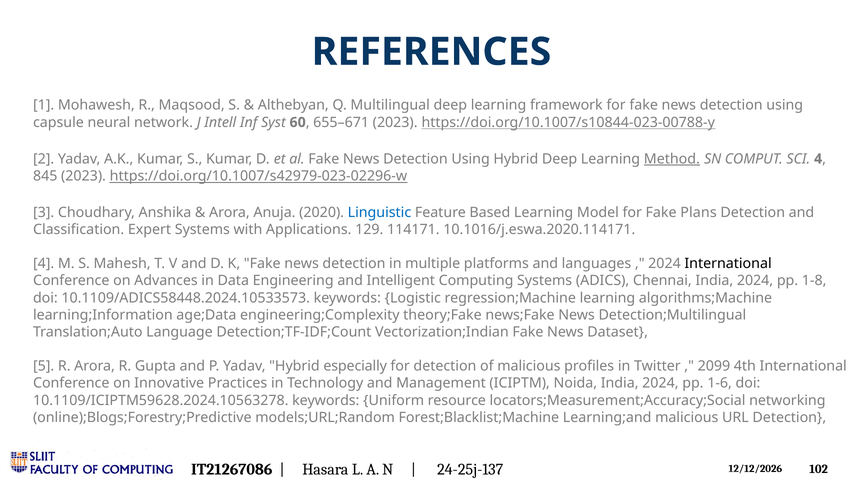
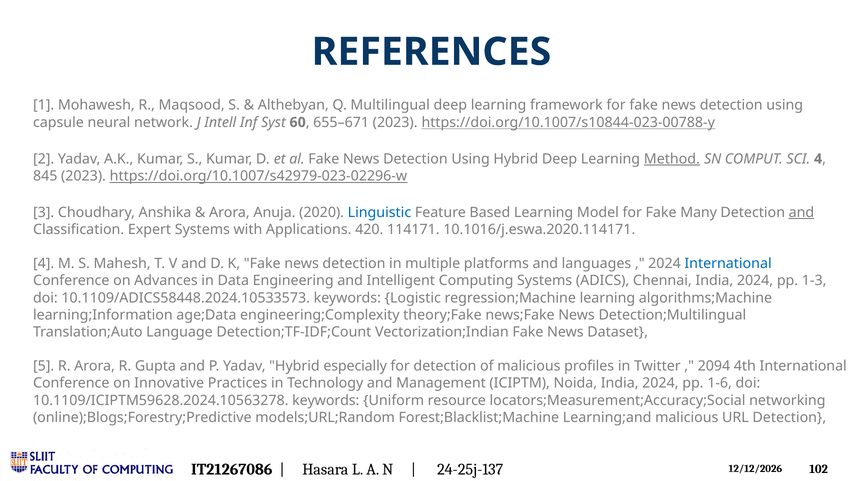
Plans: Plans -> Many (699, 213)
and underline: none -> present (801, 213)
129: 129 -> 420 (369, 230)
International colour: black -> blue (728, 264)
1-8: 1-8 -> 1-3 (814, 281)
2099: 2099 -> 2094 (714, 367)
